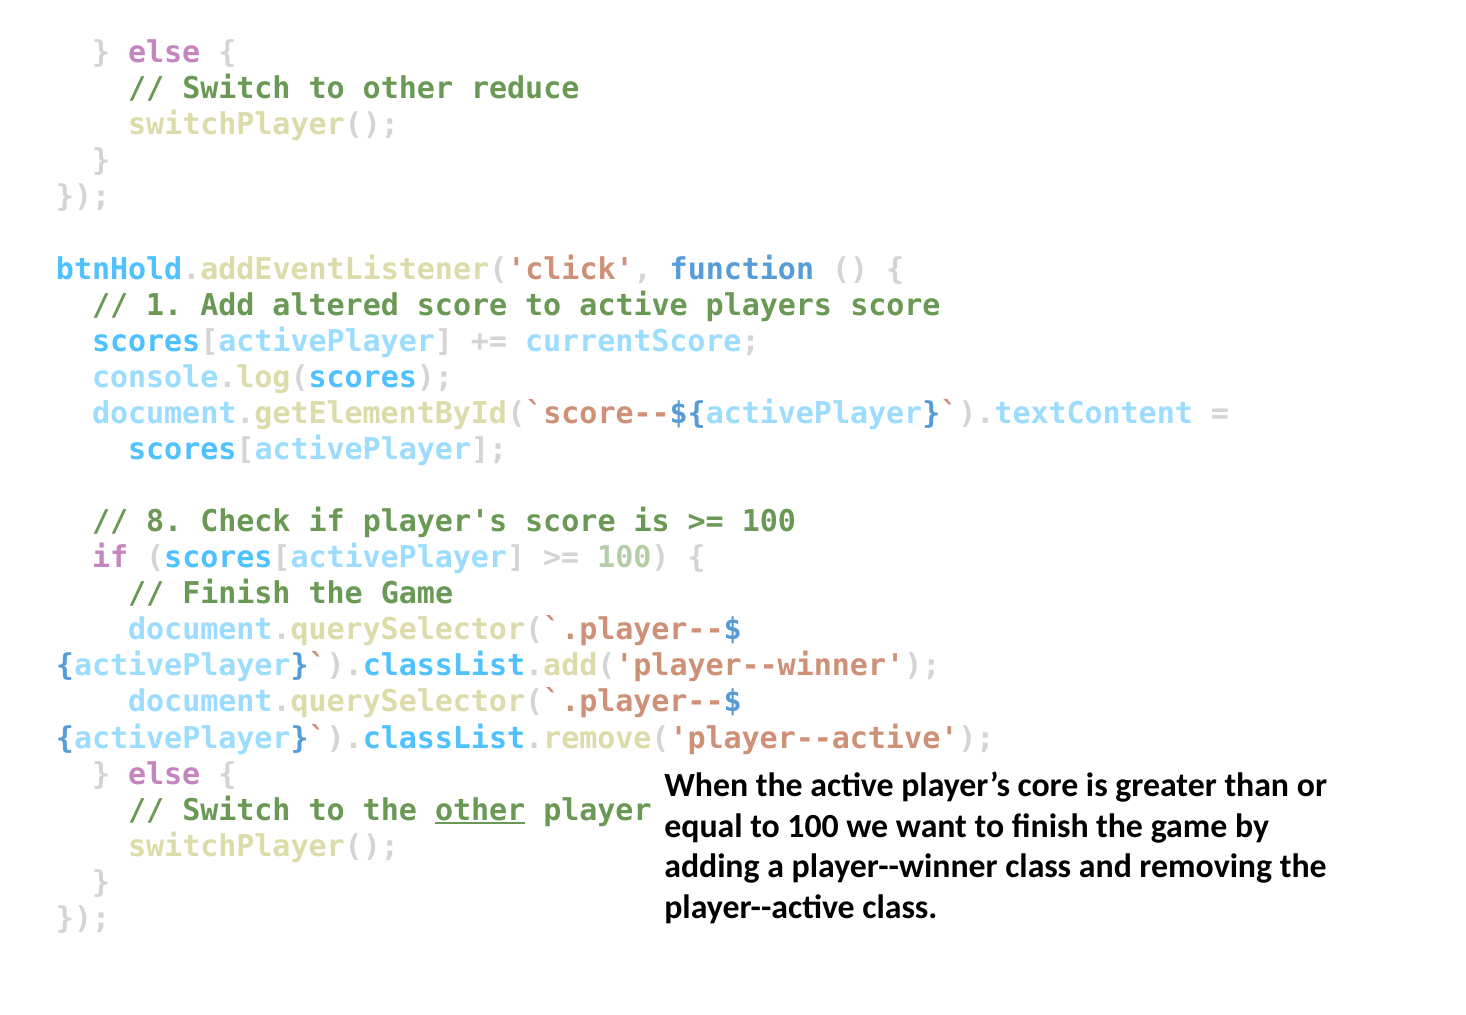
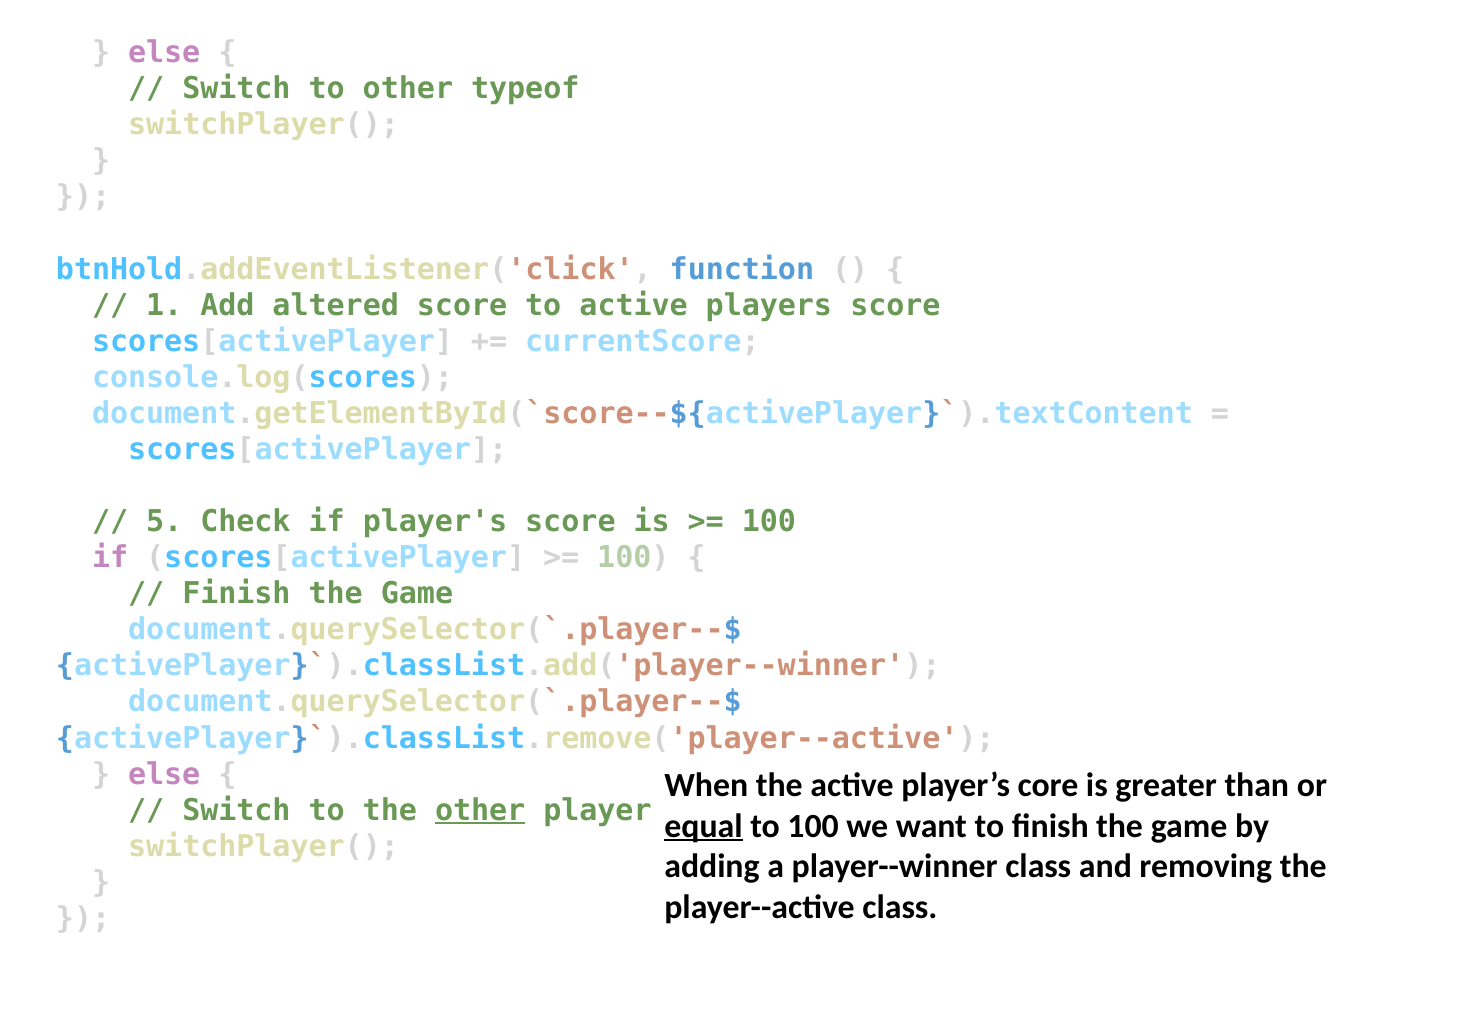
reduce: reduce -> typeof (525, 89)
8: 8 -> 5 (164, 522)
equal underline: none -> present (704, 826)
